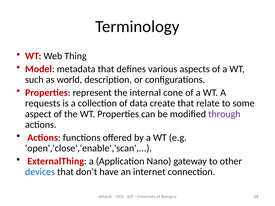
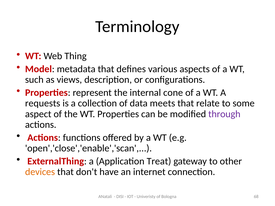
world: world -> views (69, 80)
create: create -> meets (162, 103)
Nano: Nano -> Treat (159, 161)
devices colour: blue -> orange (40, 172)
